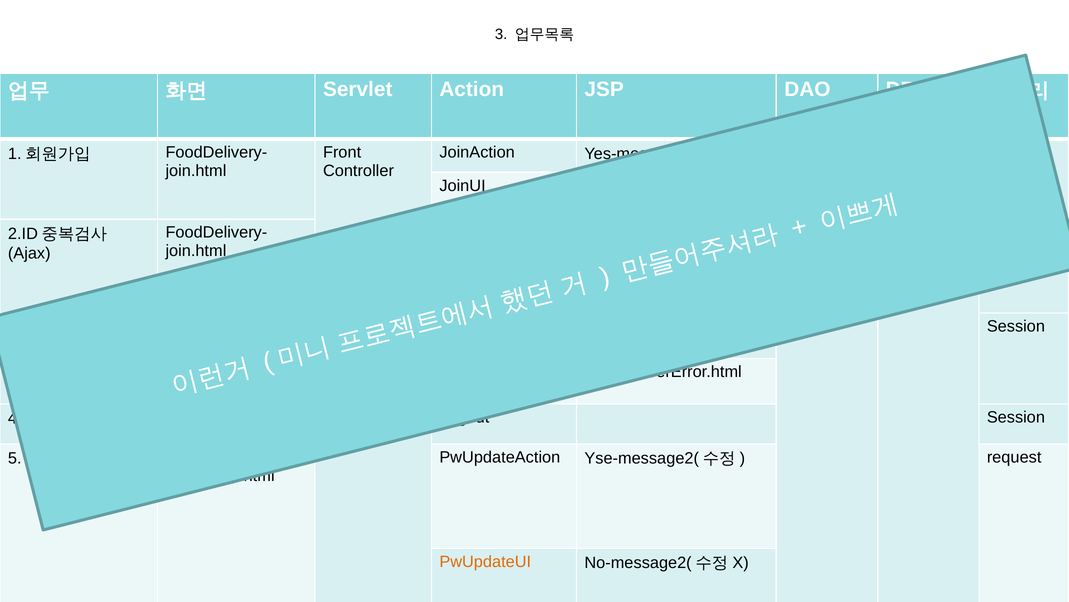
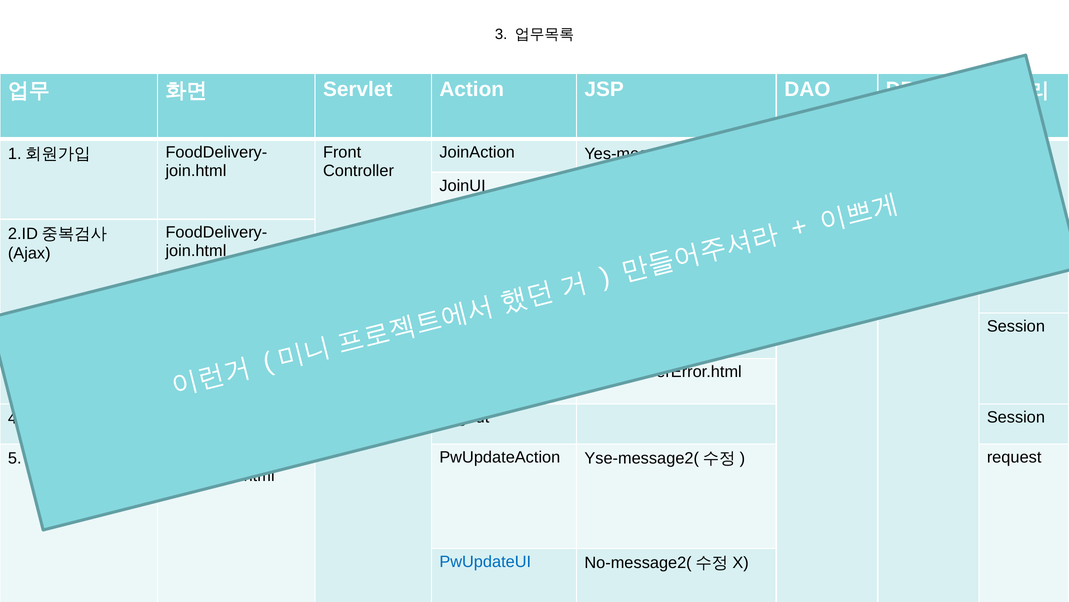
PwUpdateUI colour: orange -> blue (485, 561)
